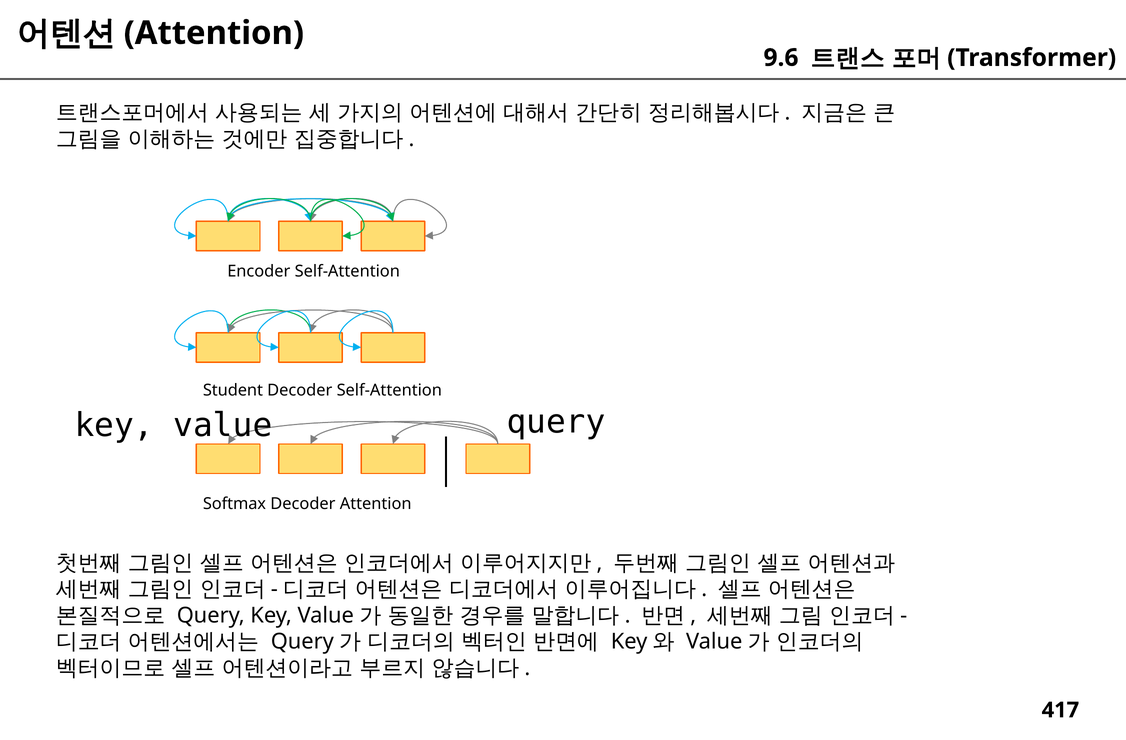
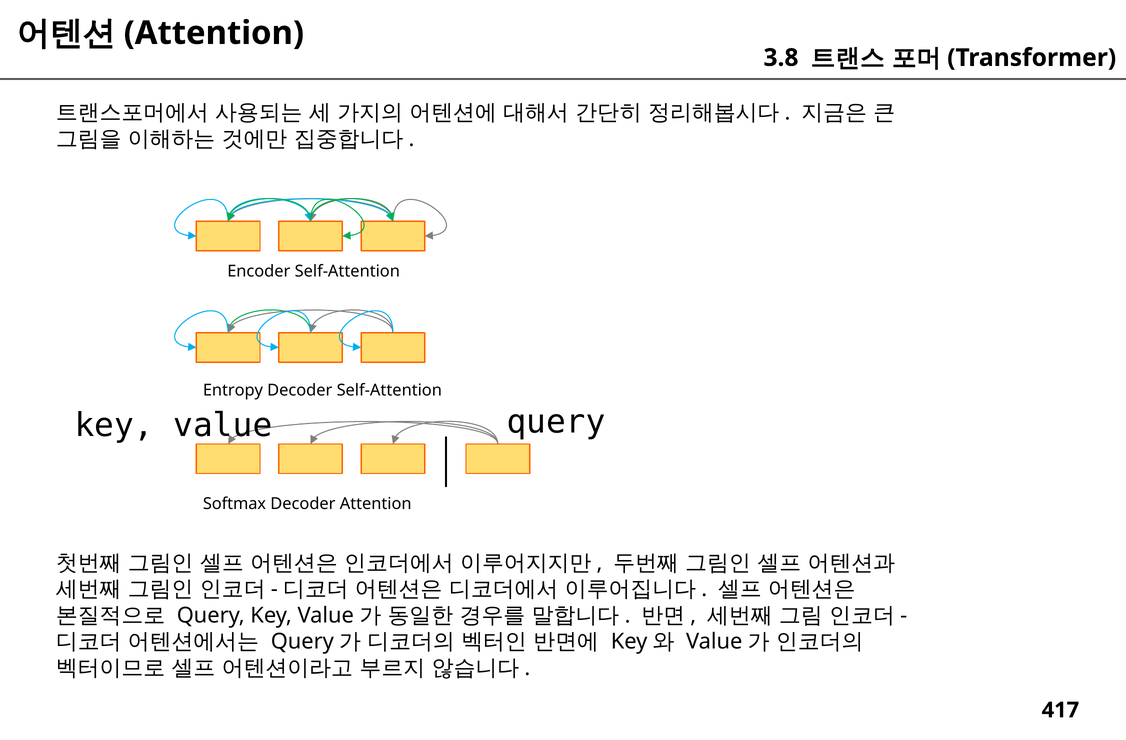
9.6: 9.6 -> 3.8 (781, 58)
Student: Student -> Entropy (233, 390)
